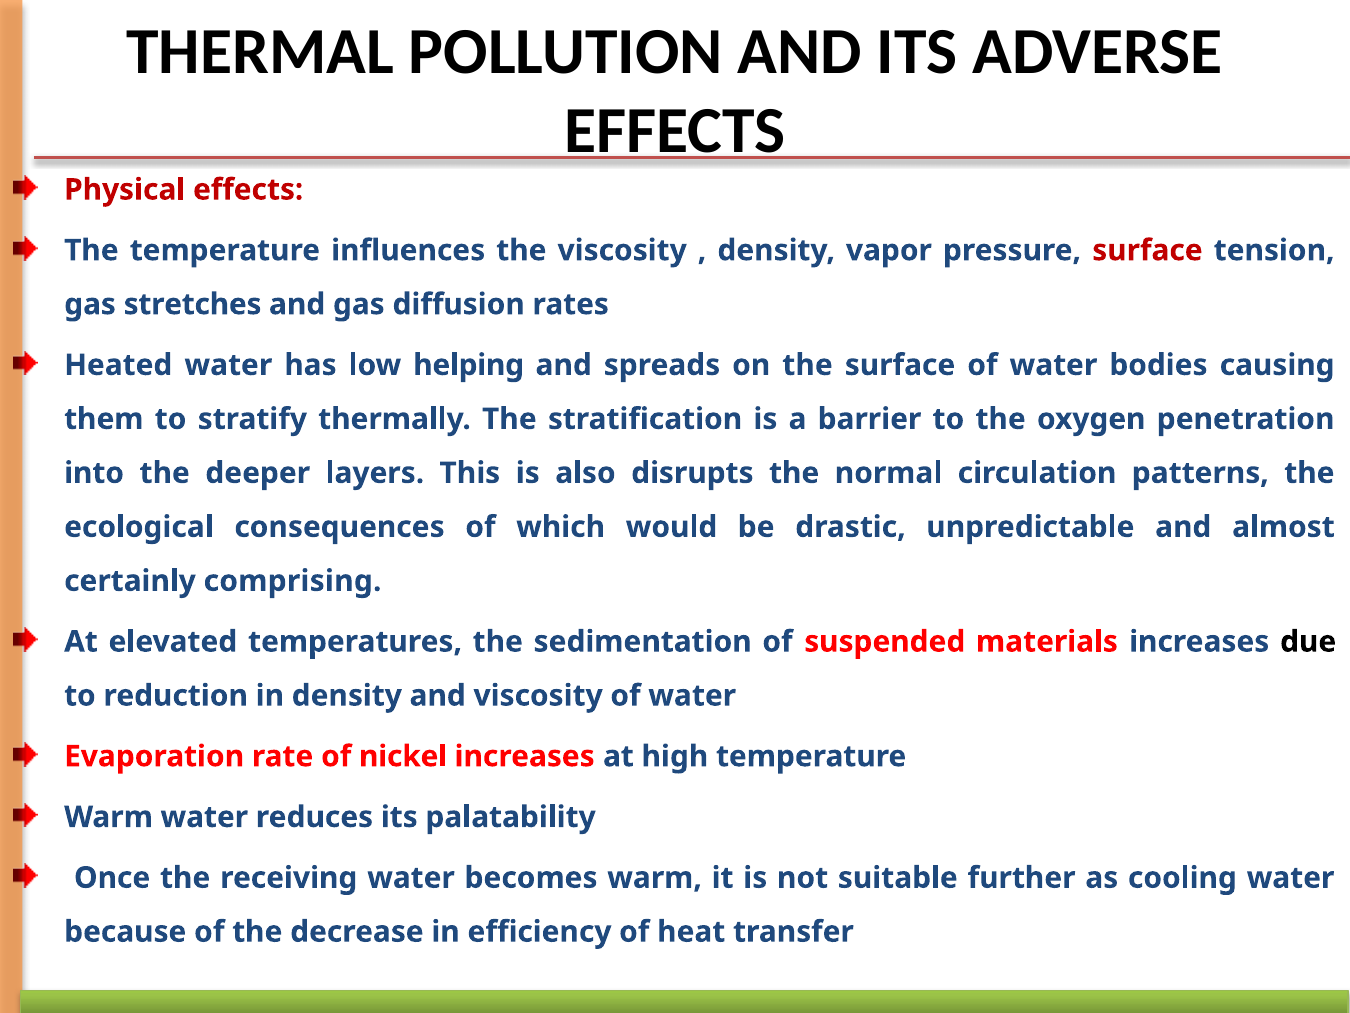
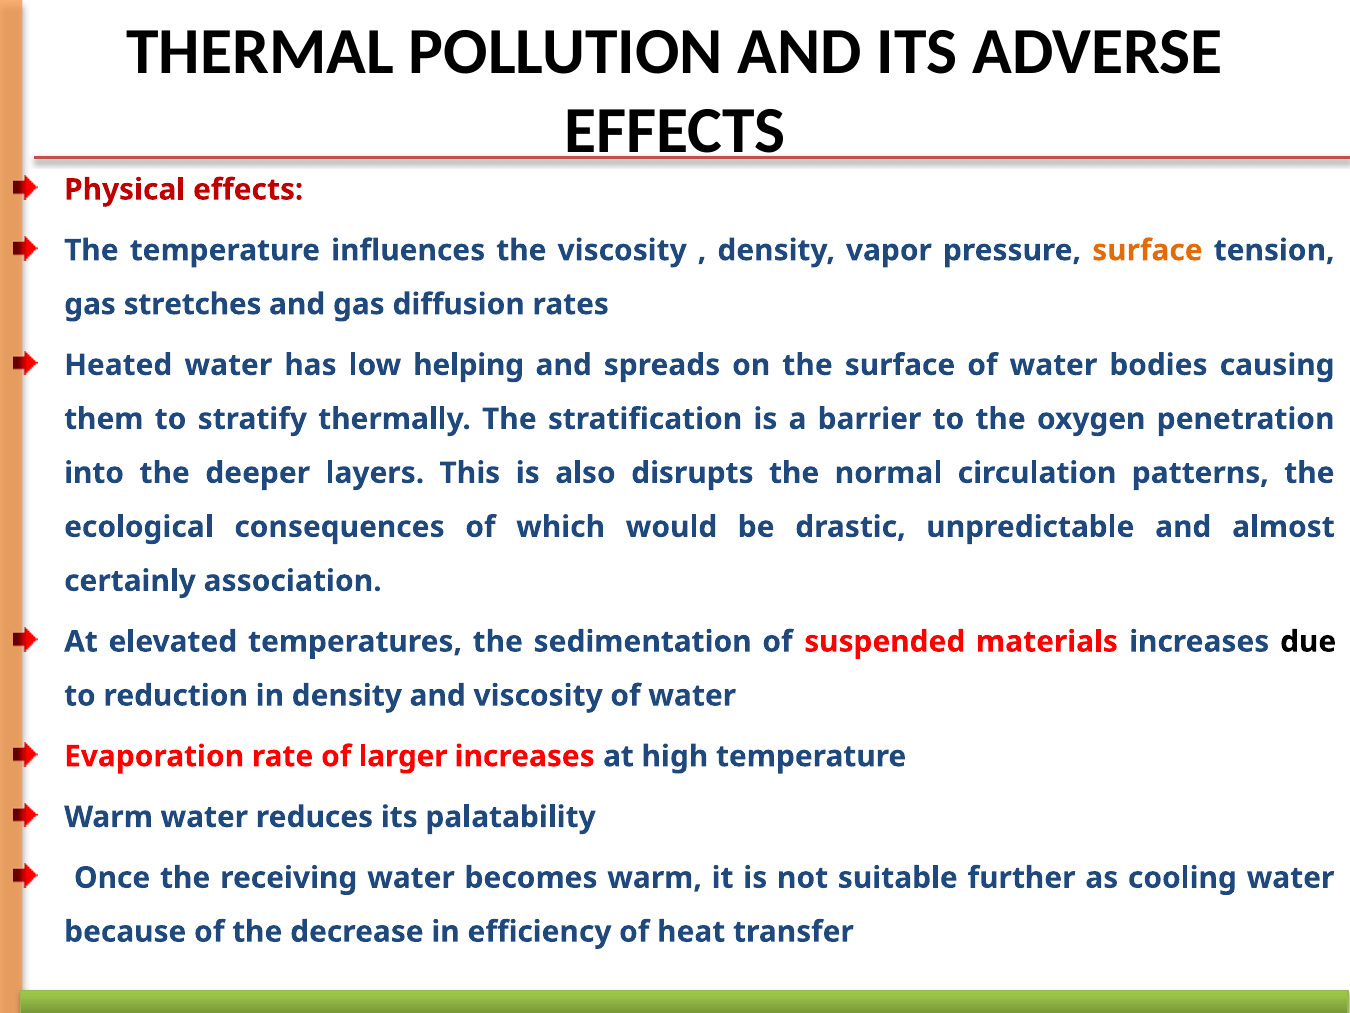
surface colour: red -> orange (1147, 250)
comprising: comprising -> association (293, 581)
nickel: nickel -> larger (403, 756)
